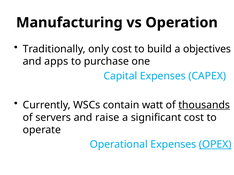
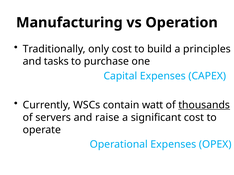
objectives: objectives -> principles (207, 49)
apps: apps -> tasks (56, 62)
OPEX underline: present -> none (215, 145)
